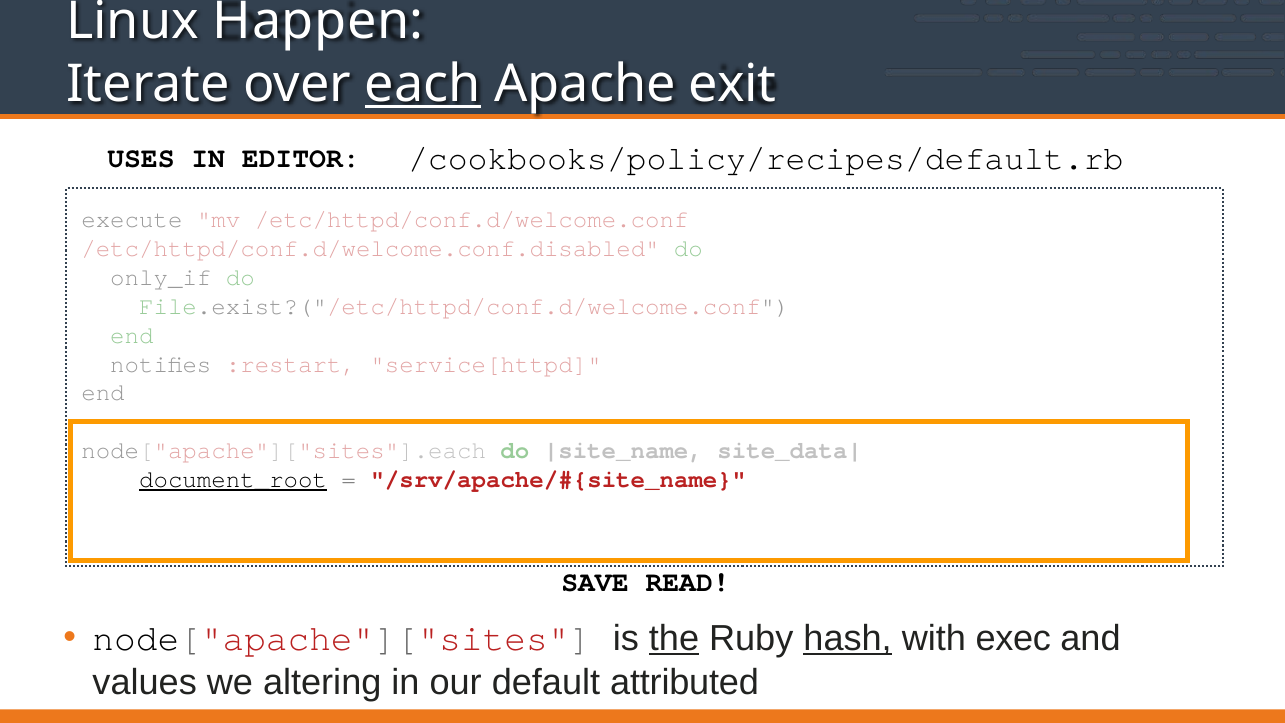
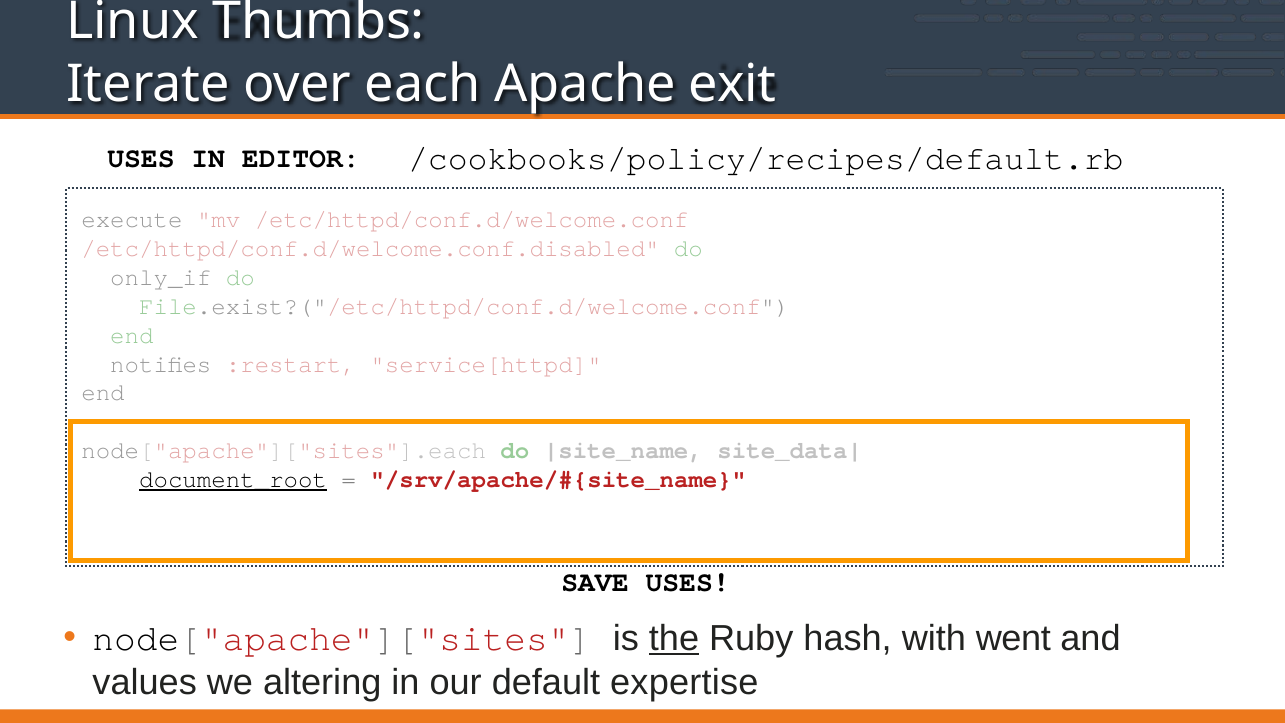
Happen: Happen -> Thumbs (319, 21)
each underline: present -> none (423, 84)
SAVE READ: READ -> USES (688, 582)
hash underline: present -> none (848, 639)
exec: exec -> went (1013, 639)
attributed: attributed -> expertise (684, 682)
